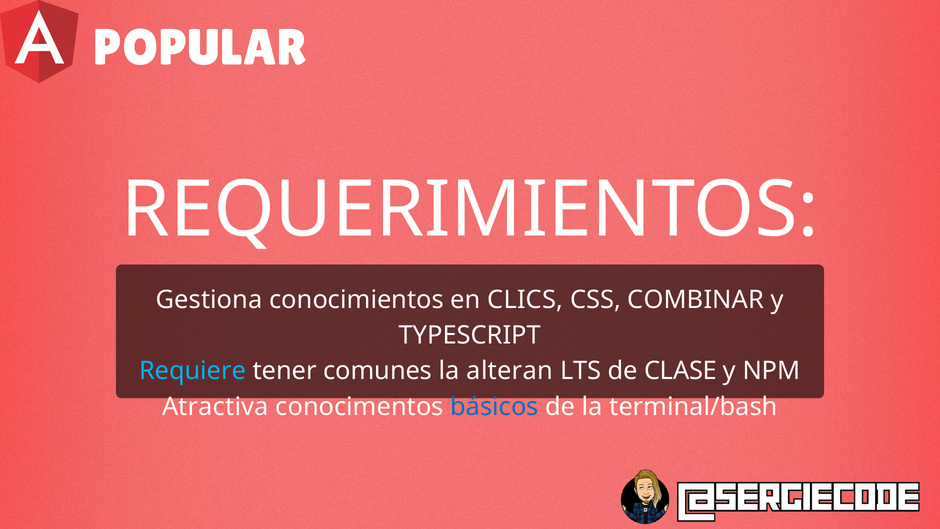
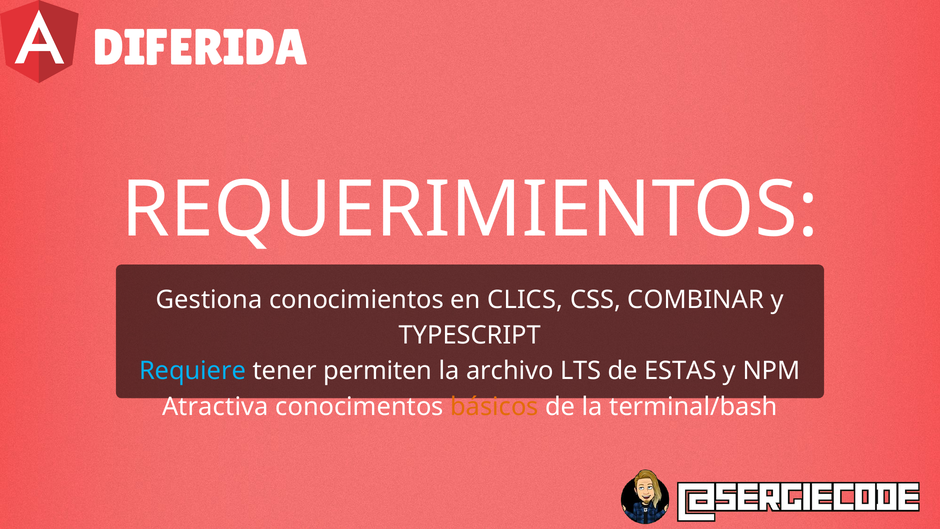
POPULAR: POPULAR -> DIFERIDA (200, 48)
comunes: comunes -> permiten (378, 371)
alteran: alteran -> archivo (510, 371)
CLASE: CLASE -> ESTAS (680, 371)
básicos colour: blue -> orange (494, 406)
